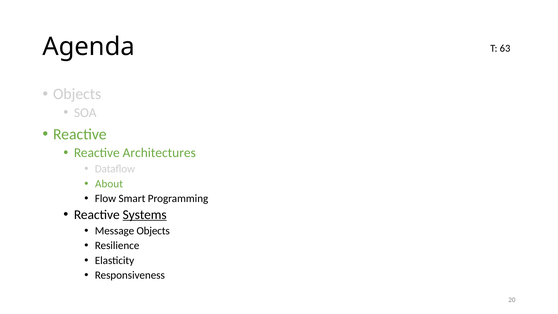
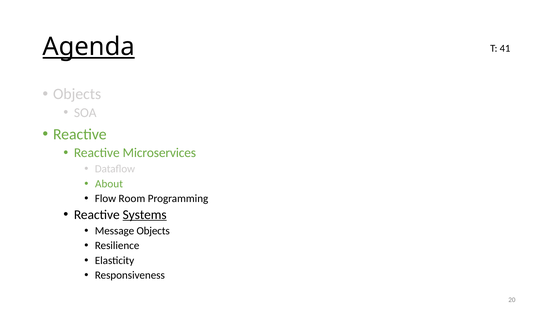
Agenda underline: none -> present (89, 47)
63: 63 -> 41 (505, 48)
Architectures: Architectures -> Microservices (159, 153)
Smart: Smart -> Room (132, 199)
